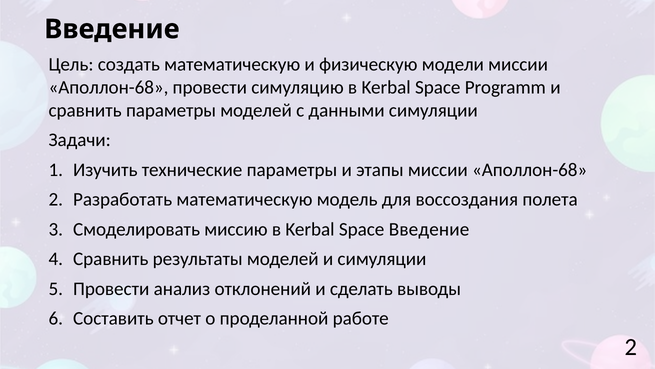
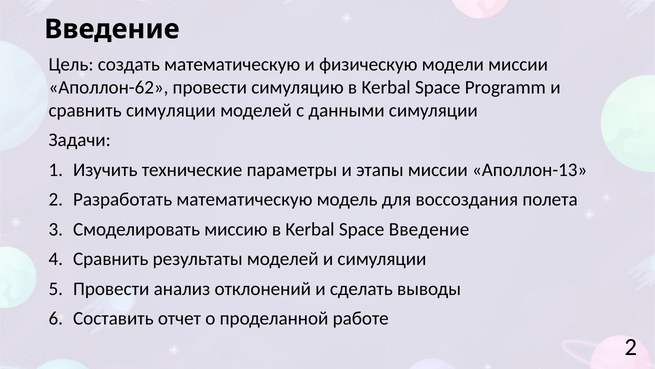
Аполлон-68: Аполлон-68 -> Аполлон-62 (108, 87)
сравнить параметры: параметры -> симуляции (171, 110)
этапы миссии Аполлон-68: Аполлон-68 -> Аполлон-13 (530, 170)
